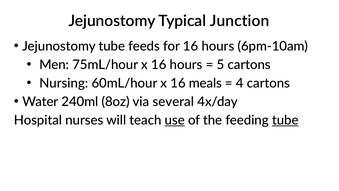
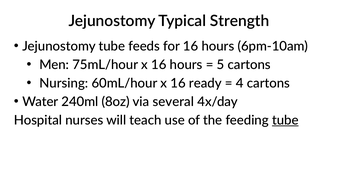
Junction: Junction -> Strength (240, 21)
meals: meals -> ready (205, 83)
use underline: present -> none (175, 120)
